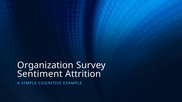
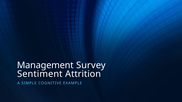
Organization: Organization -> Management (45, 65)
